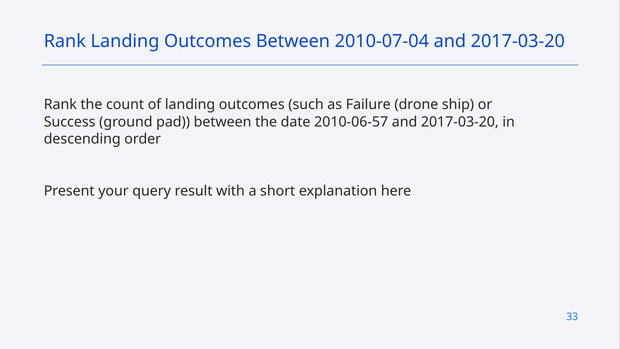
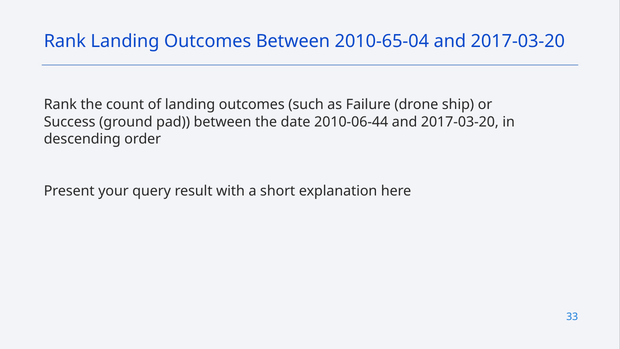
2010-07-04: 2010-07-04 -> 2010-65-04 (382, 41)
2010-06-57: 2010-06-57 -> 2010-06-44 (351, 122)
